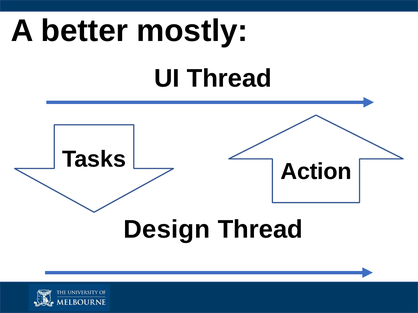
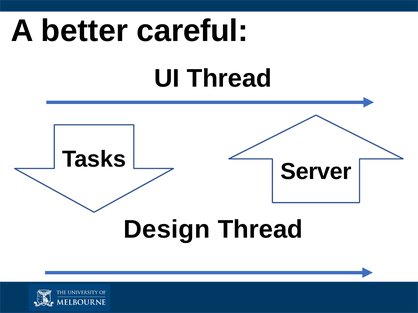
mostly: mostly -> careful (192, 31)
Action: Action -> Server (316, 172)
